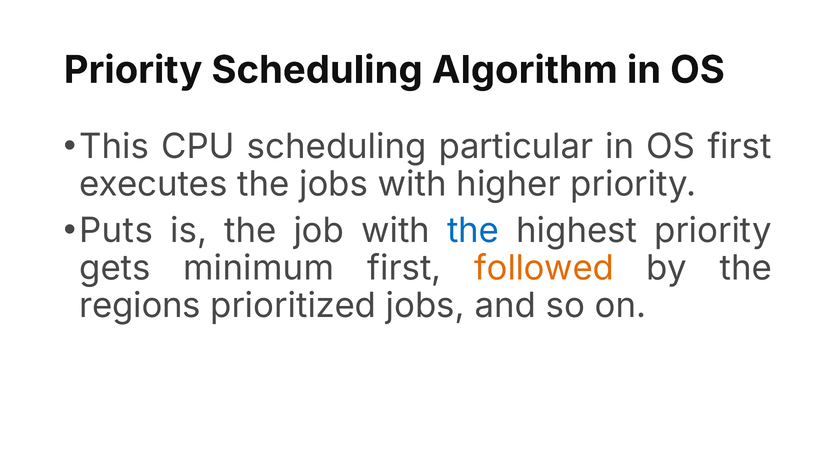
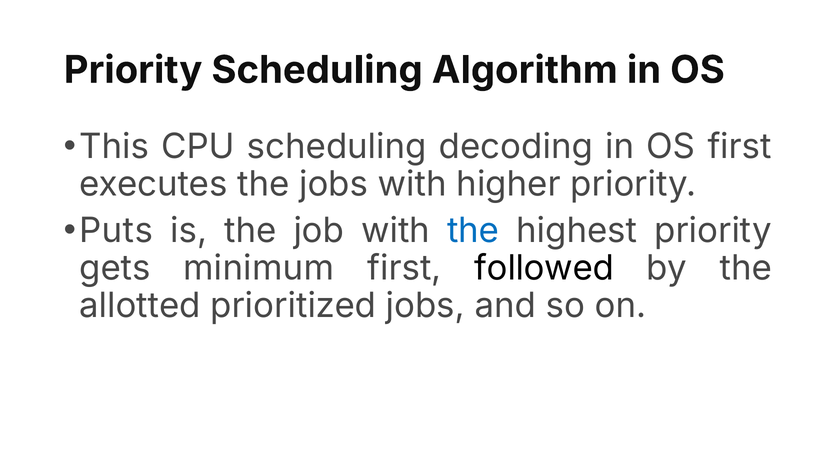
particular: particular -> decoding (516, 147)
followed colour: orange -> black (544, 268)
regions: regions -> allotted (140, 306)
